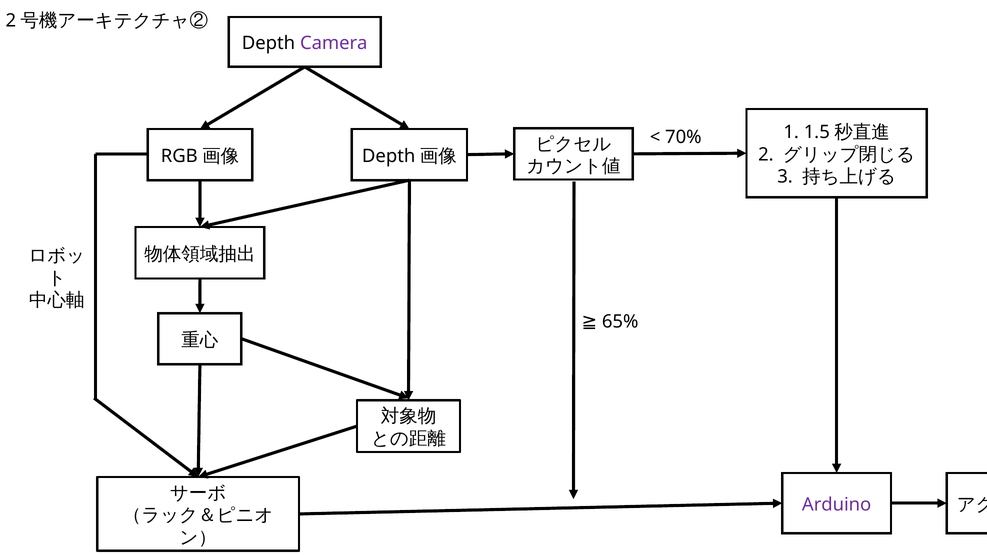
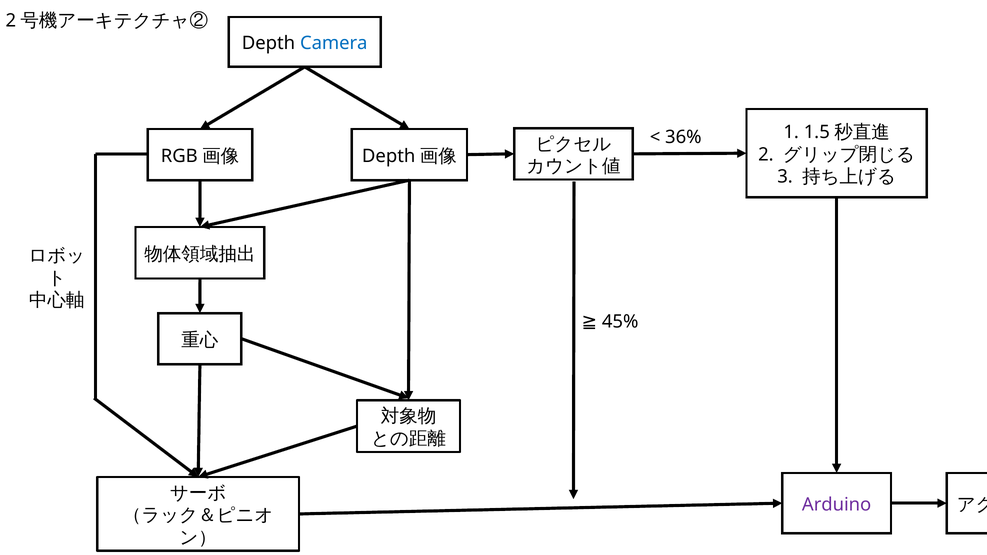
Camera colour: purple -> blue (334, 43)
70%: 70% -> 36% (683, 137)
65%: 65% -> 45% (620, 322)
